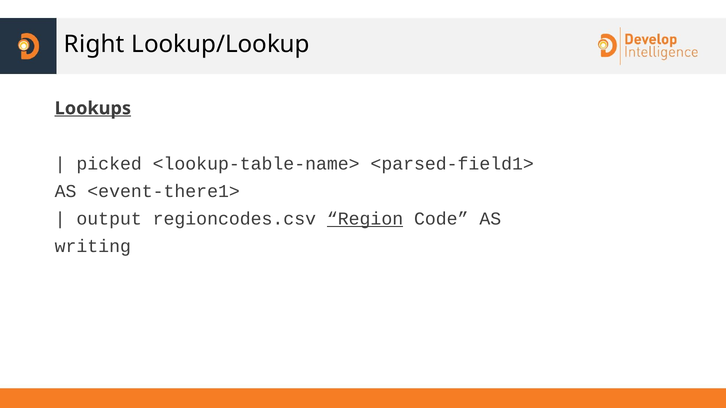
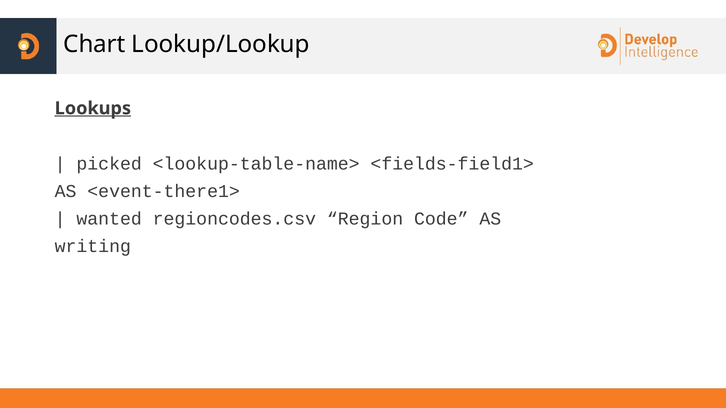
Right: Right -> Chart (94, 45)
<parsed-field1>: <parsed-field1> -> <fields-field1> (452, 164)
output: output -> wanted (109, 219)
Region underline: present -> none (365, 219)
